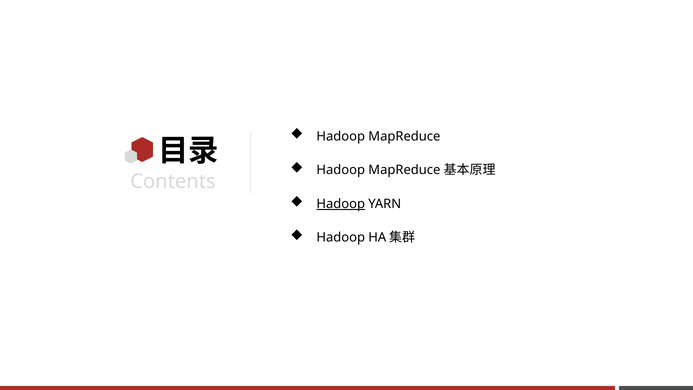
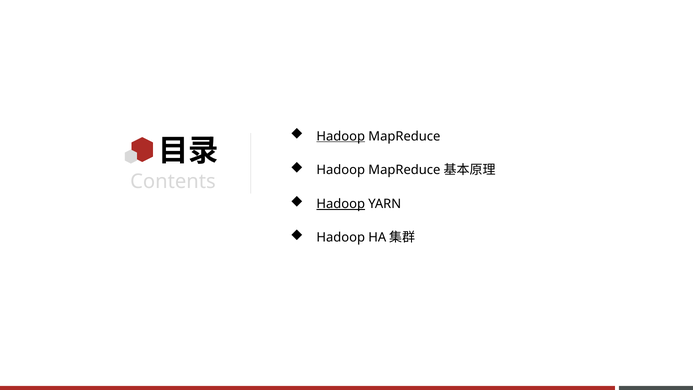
Hadoop underline: none -> present (341, 136)
